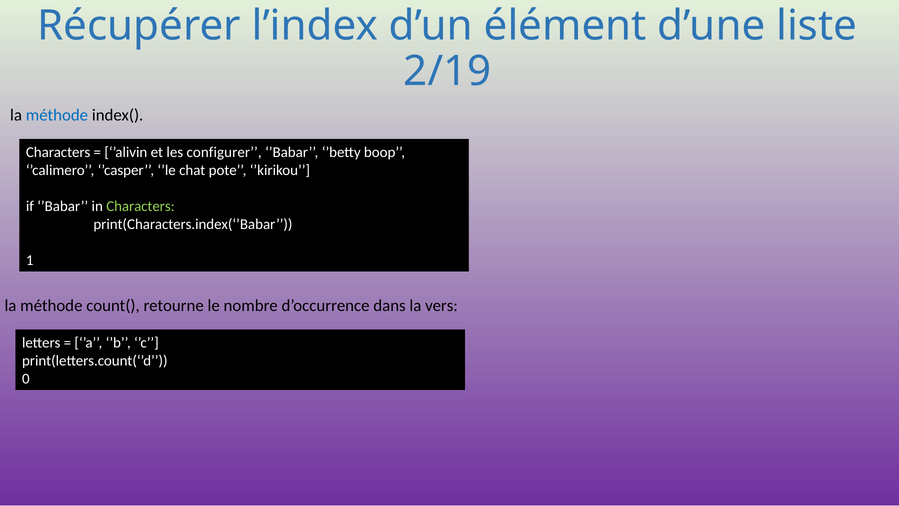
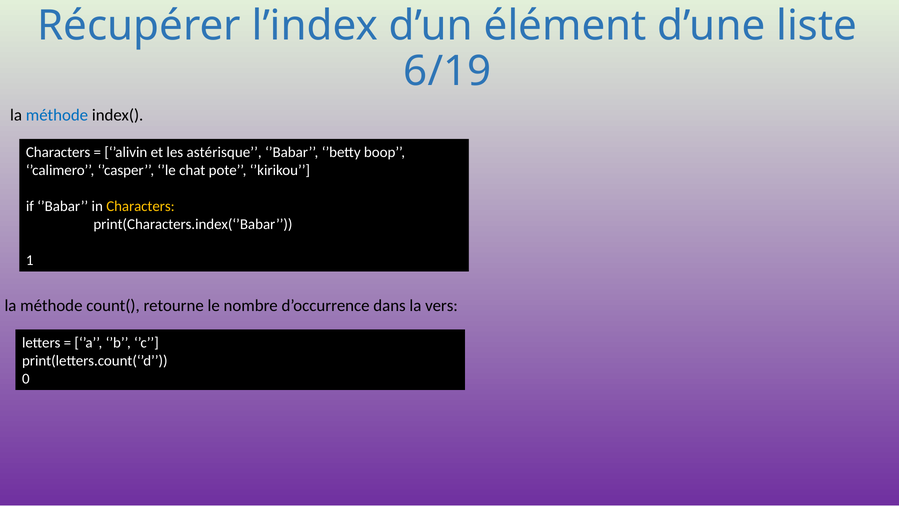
2/19: 2/19 -> 6/19 (447, 71)
configurer: configurer -> astérisque (224, 152)
Characters colour: light green -> yellow (140, 206)
